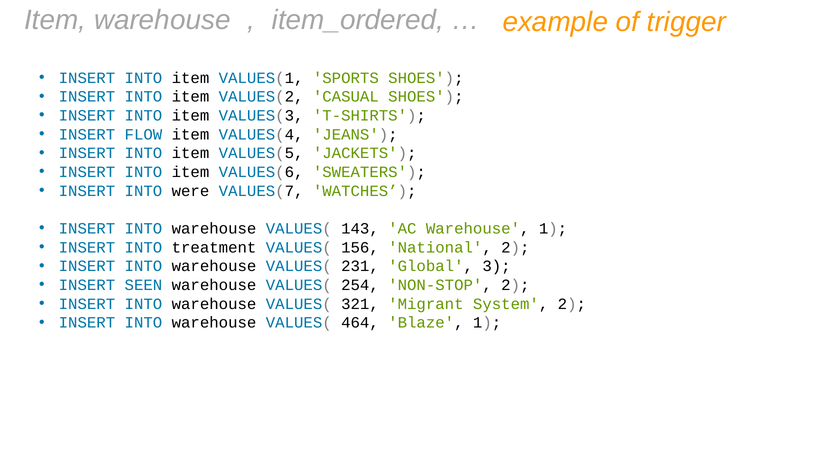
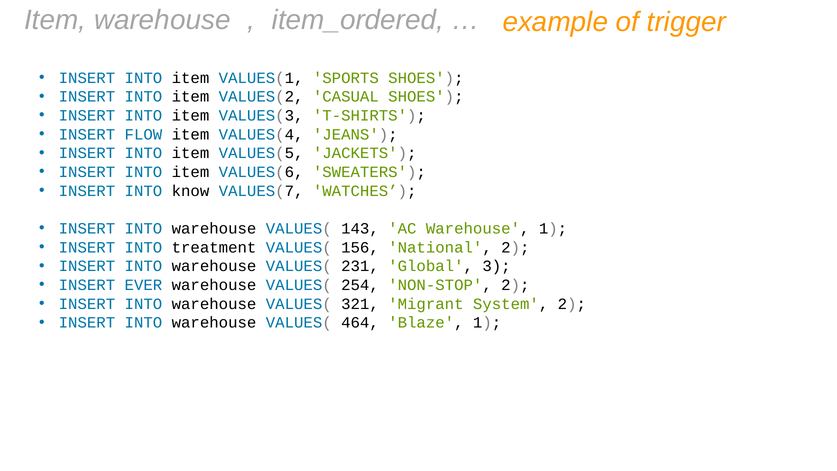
were: were -> know (190, 191)
SEEN: SEEN -> EVER (143, 285)
